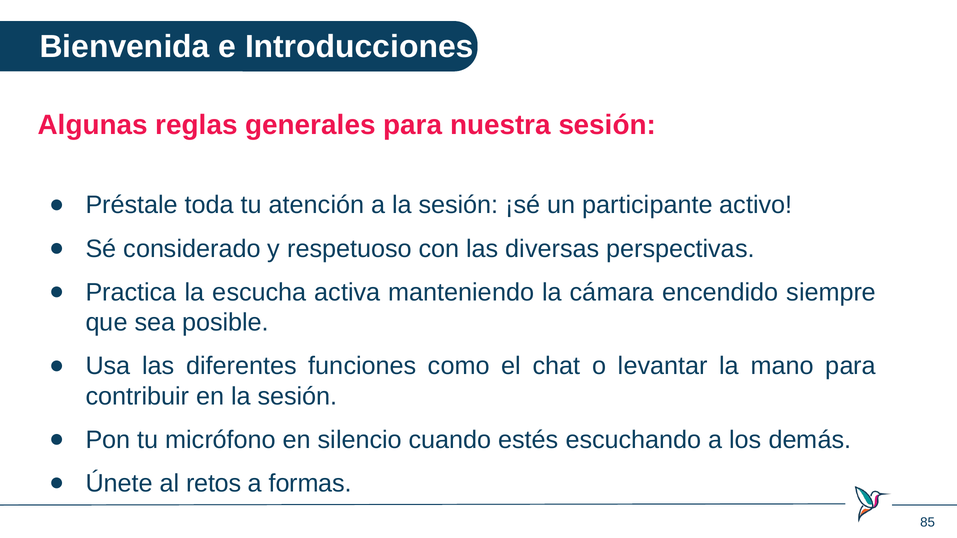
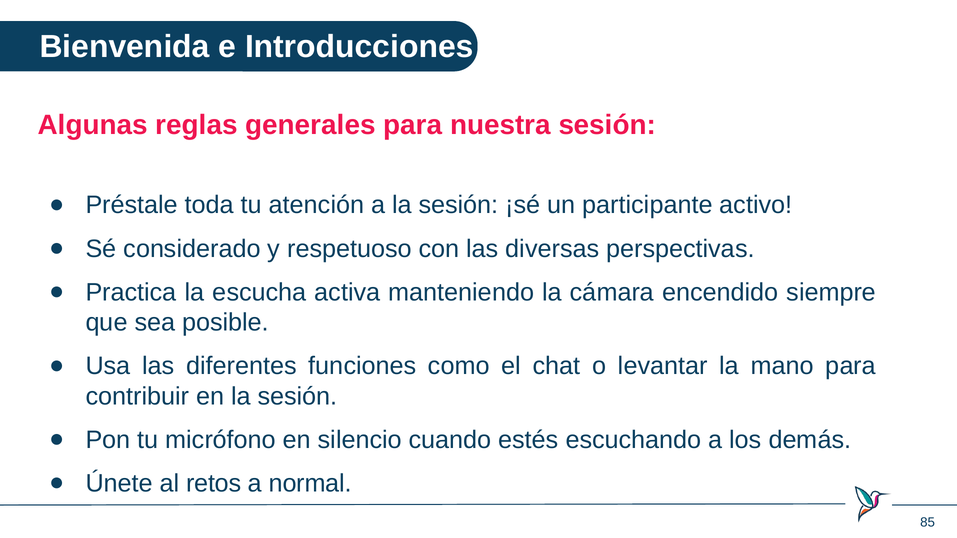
formas: formas -> normal (310, 484)
